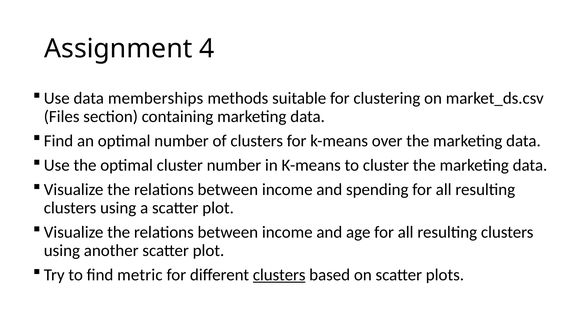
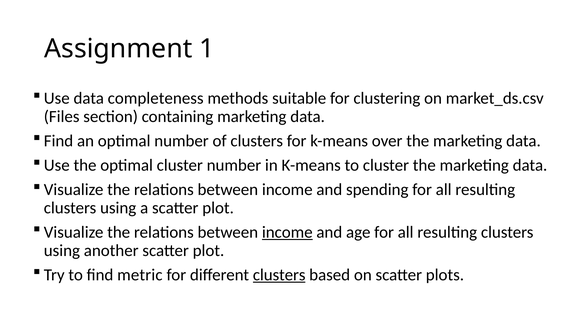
4: 4 -> 1 (207, 49)
memberships: memberships -> completeness (156, 98)
income underline: none -> present (287, 232)
